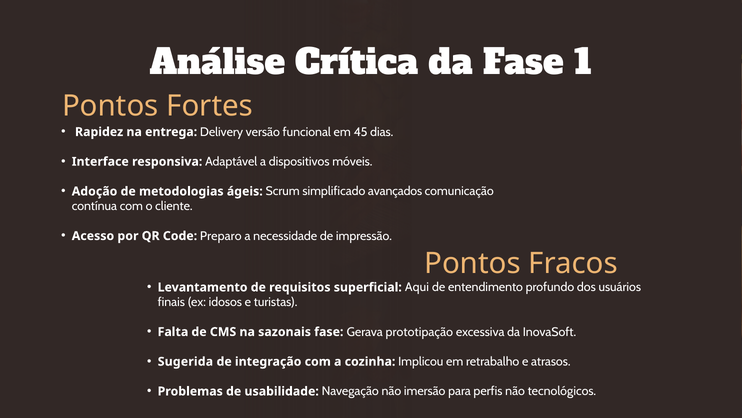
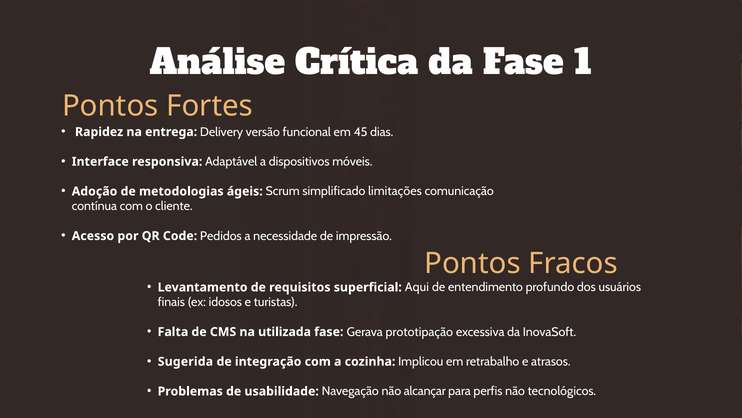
avançados: avançados -> limitações (395, 191)
Preparo: Preparo -> Pedidos (221, 236)
sazonais: sazonais -> utilizada (285, 331)
imersão: imersão -> alcançar (425, 391)
